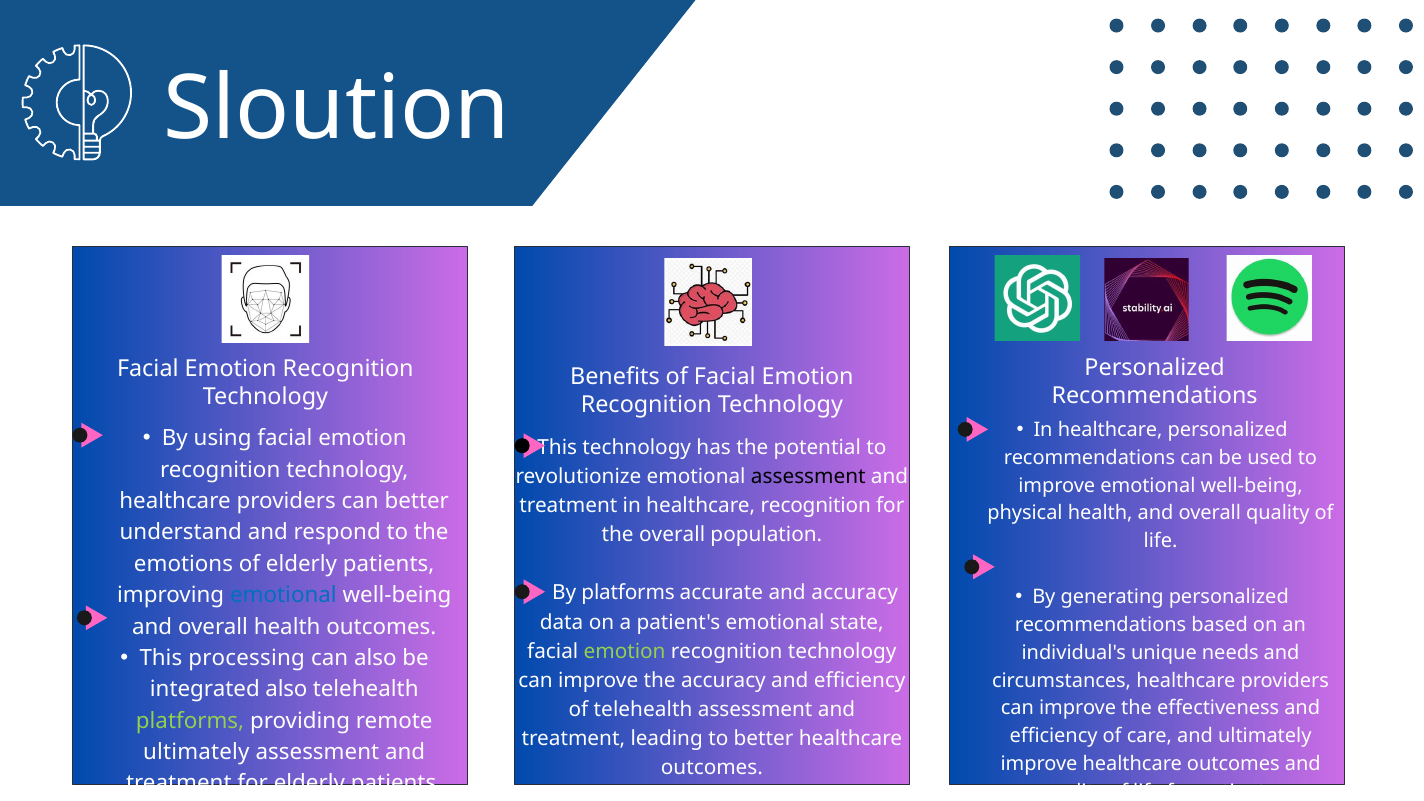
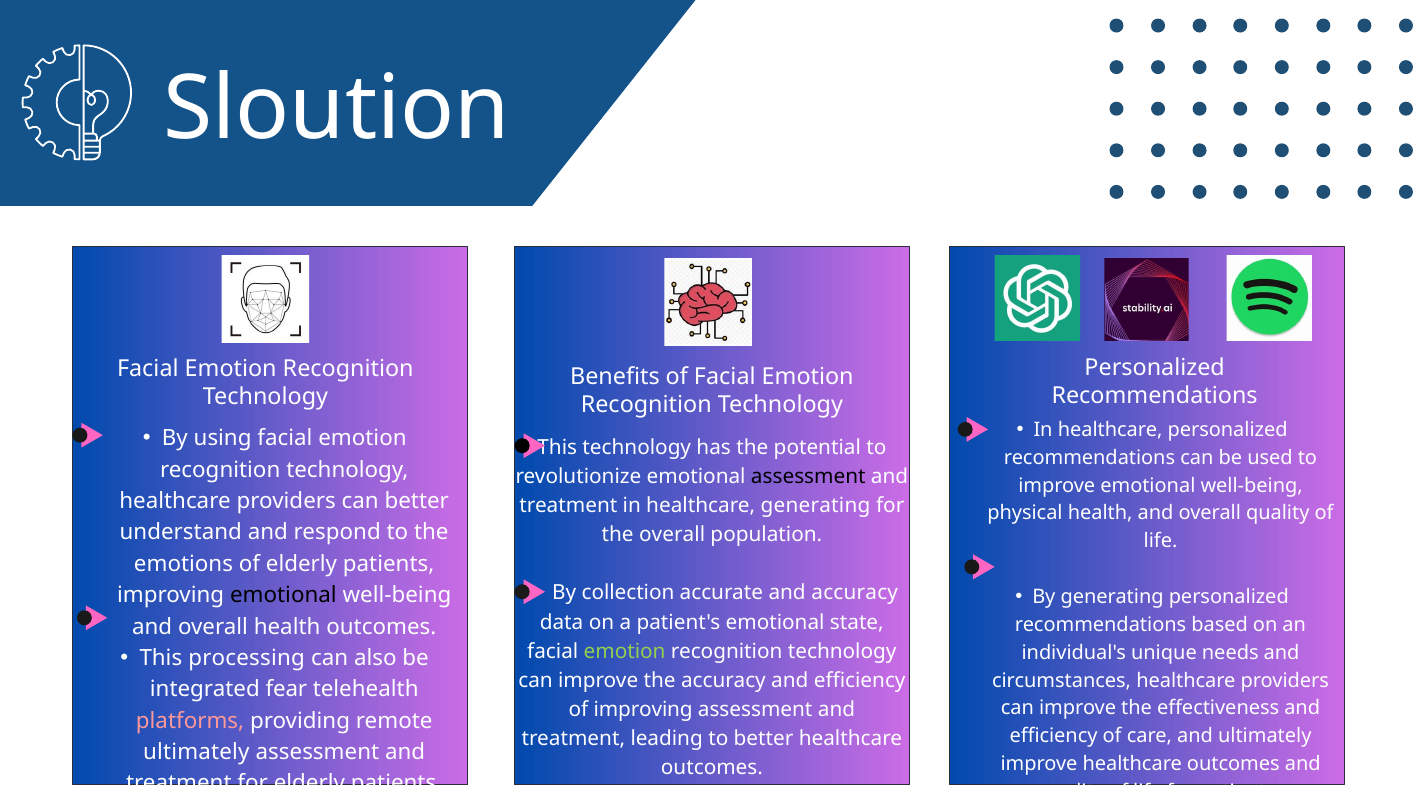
healthcare recognition: recognition -> generating (816, 506)
By platforms: platforms -> collection (628, 593)
emotional colour: blue -> black (283, 595)
integrated also: also -> fear (286, 689)
of telehealth: telehealth -> improving (643, 709)
platforms colour: light green -> pink (190, 721)
